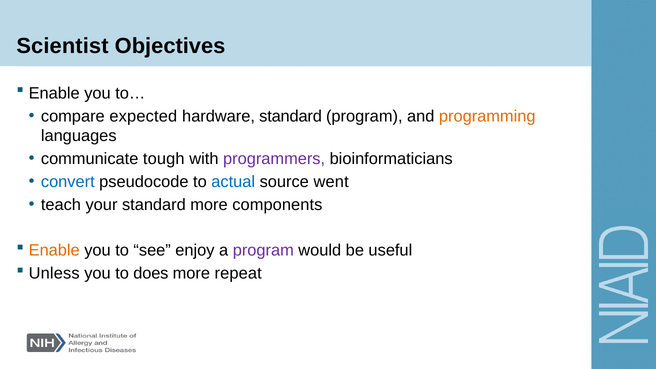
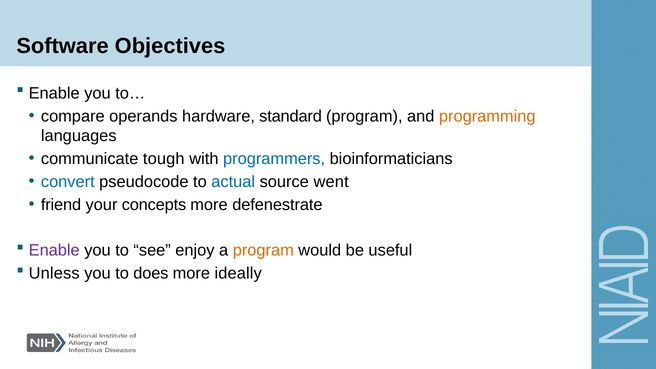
Scientist: Scientist -> Software (63, 46)
expected: expected -> operands (143, 116)
programmers colour: purple -> blue (274, 159)
teach: teach -> friend (61, 205)
your standard: standard -> concepts (154, 205)
components: components -> defenestrate (277, 205)
Enable colour: orange -> purple (54, 251)
program colour: purple -> orange (263, 251)
repeat: repeat -> ideally (238, 274)
